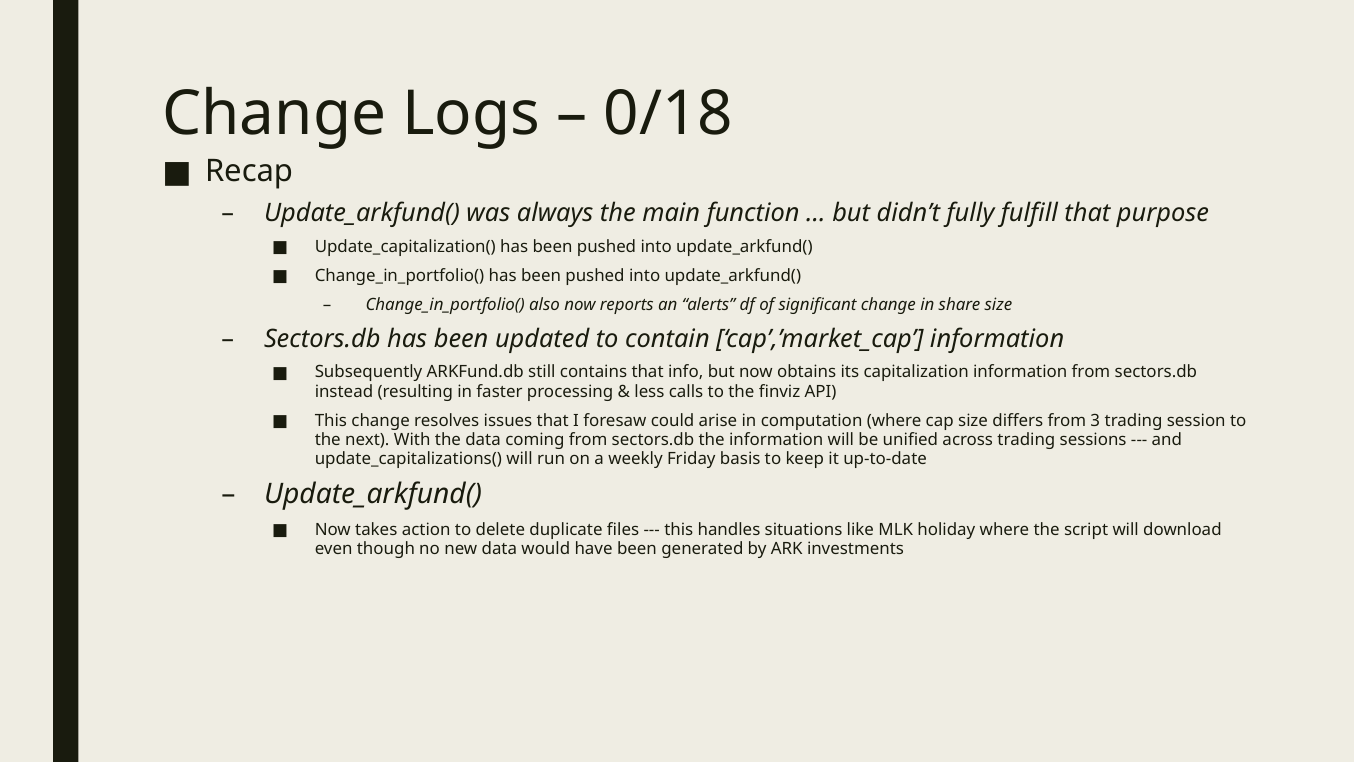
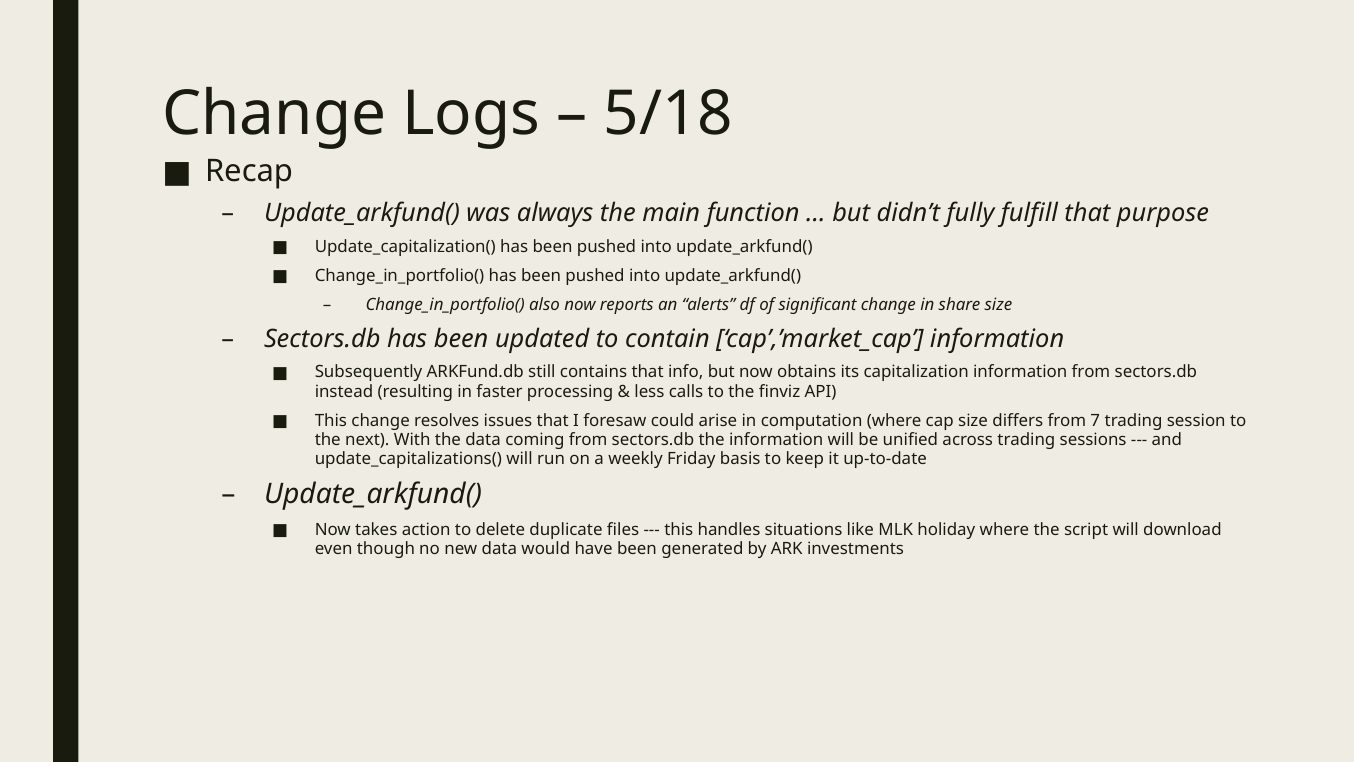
0/18: 0/18 -> 5/18 (668, 114)
3: 3 -> 7 (1095, 420)
